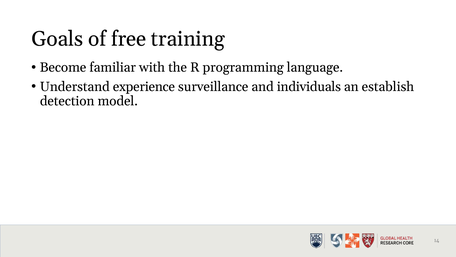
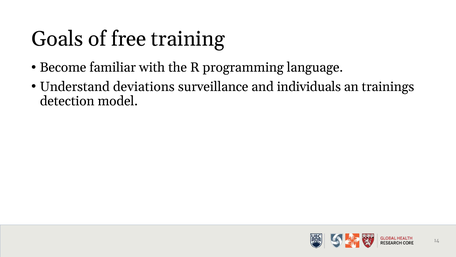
experience: experience -> deviations (144, 86)
establish: establish -> trainings (388, 86)
